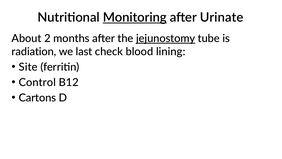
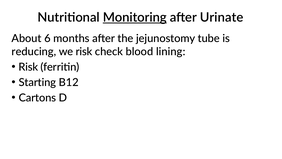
2: 2 -> 6 (47, 38)
jejunostomy underline: present -> none (166, 38)
radiation: radiation -> reducing (34, 52)
we last: last -> risk (84, 52)
Site: Site -> Risk (28, 67)
Control: Control -> Starting (37, 82)
